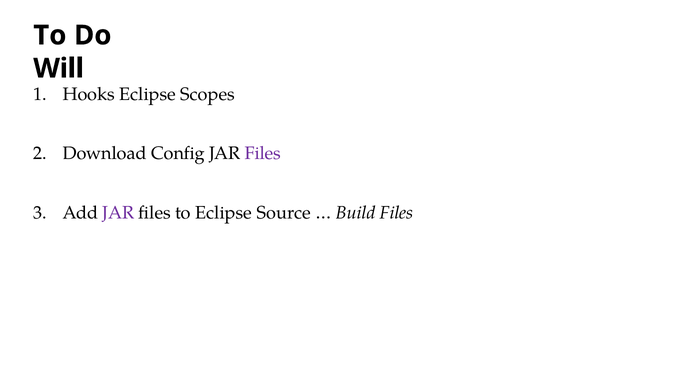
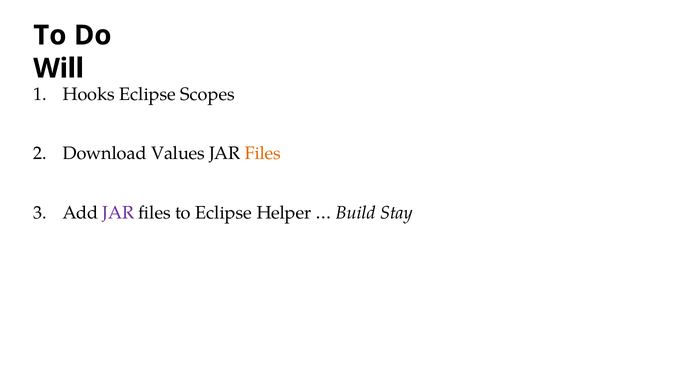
Config: Config -> Values (178, 154)
Files colour: purple -> orange (263, 154)
Source: Source -> Helper (284, 213)
Build Files: Files -> Stay (397, 213)
